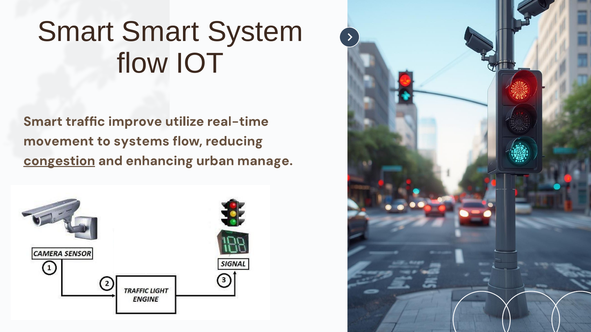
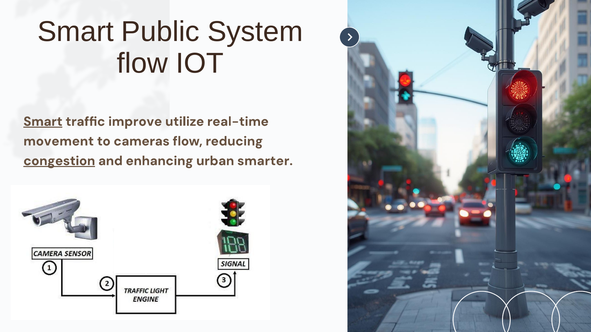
Smart Smart: Smart -> Public (160, 32)
Smart underline: none -> present (43, 122)
systems: systems -> cameras (142, 141)
manage: manage -> smarter (265, 161)
